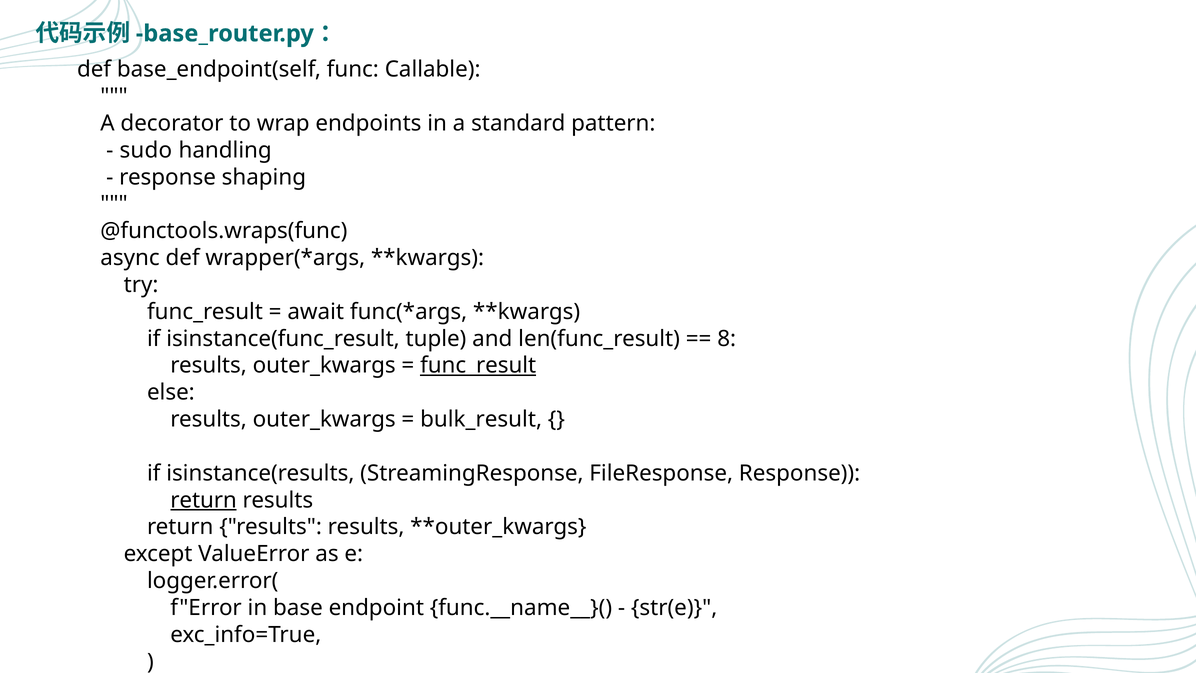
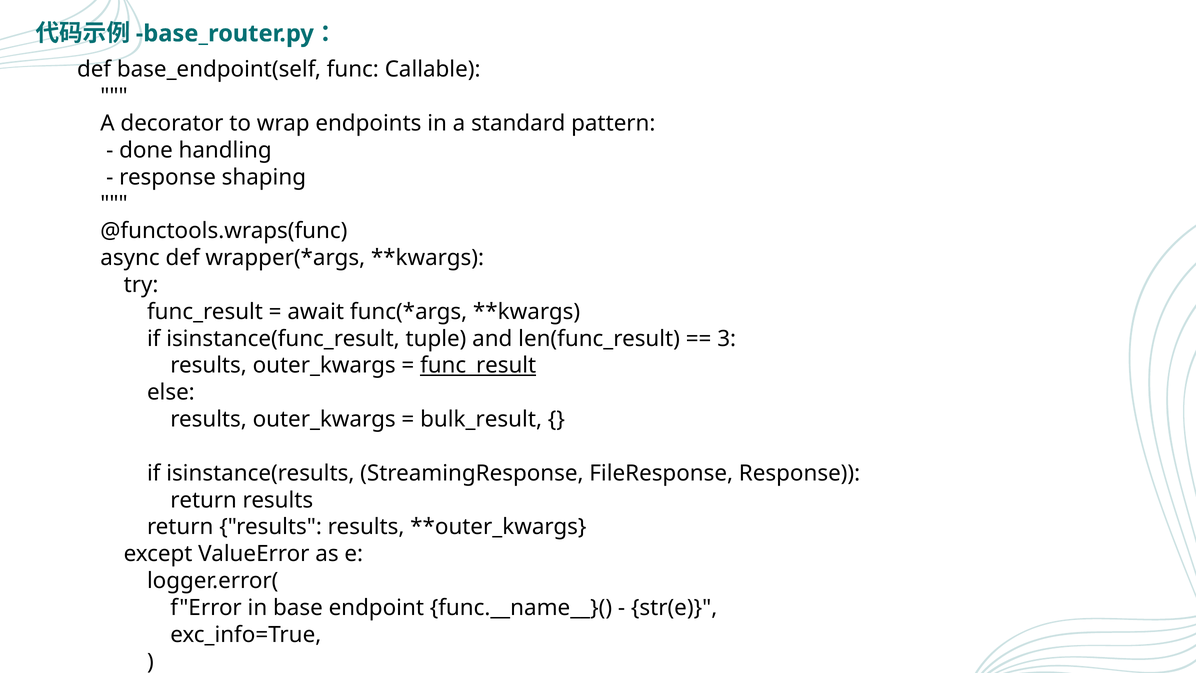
sudo: sudo -> done (146, 150)
8: 8 -> 3 (727, 339)
return underline: present -> none (204, 500)
